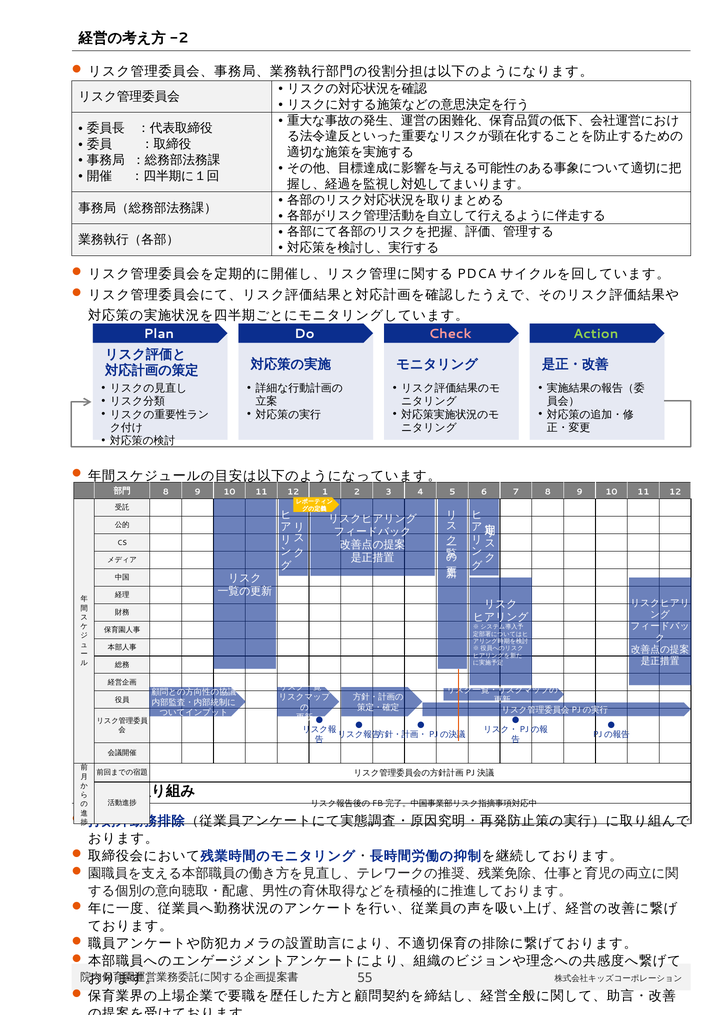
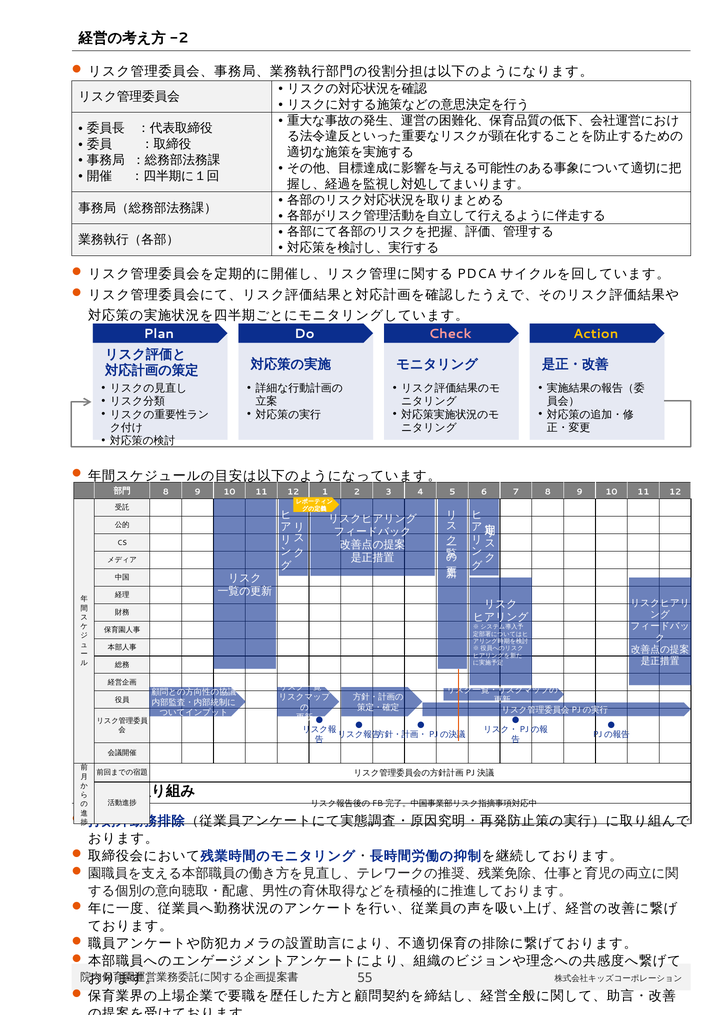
Action colour: light green -> yellow (596, 334)
